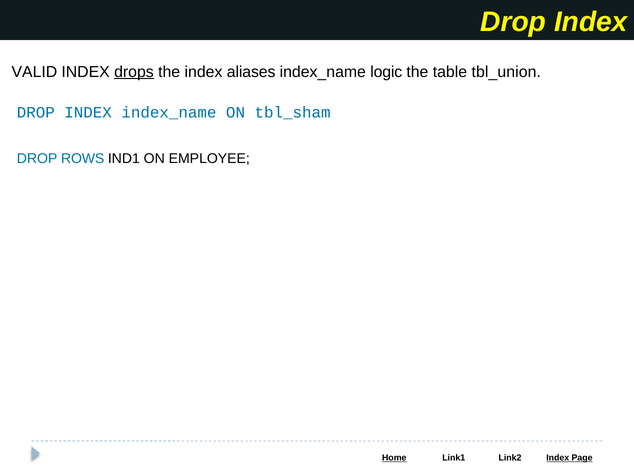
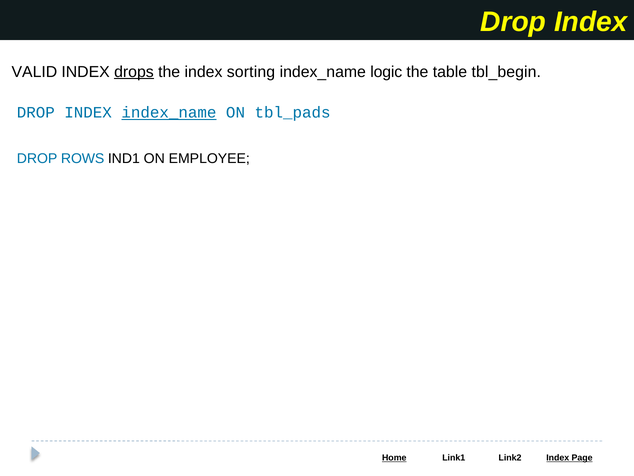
aliases: aliases -> sorting (251, 72)
tbl_union: tbl_union -> tbl_begin (506, 72)
index_name underline: none -> present (169, 113)
tbl_sham: tbl_sham -> tbl_pads (293, 113)
